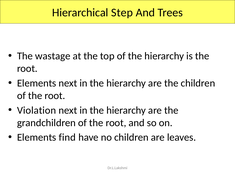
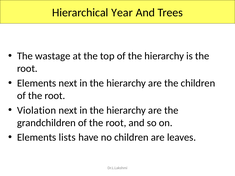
Step: Step -> Year (122, 13)
find: find -> lists (67, 138)
